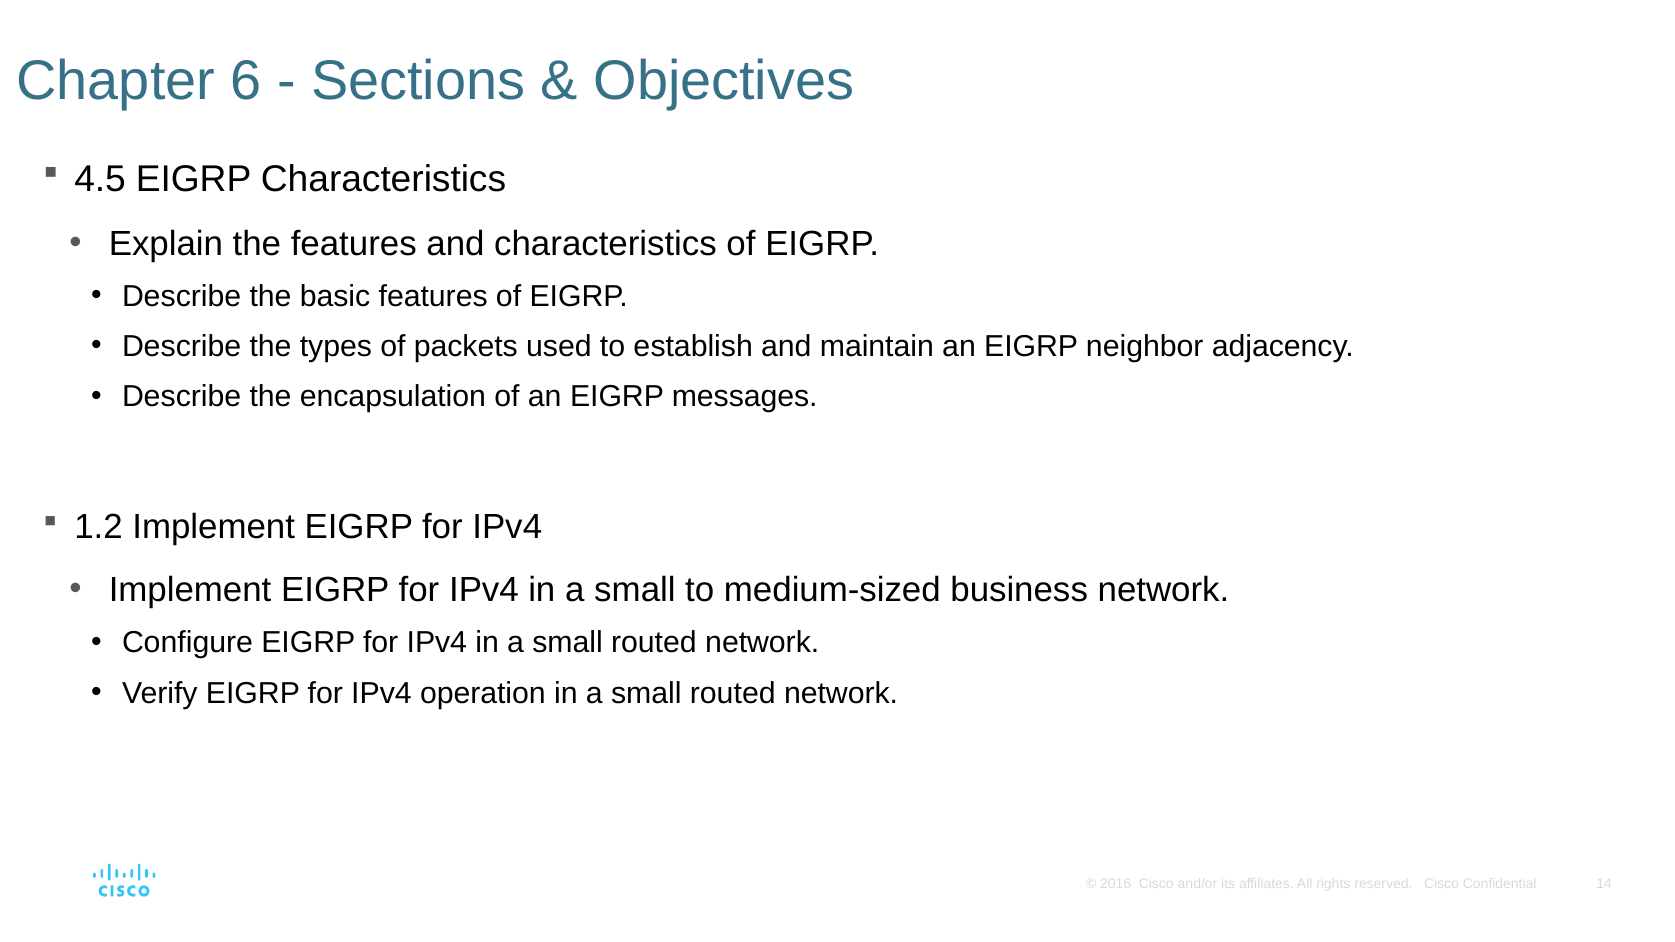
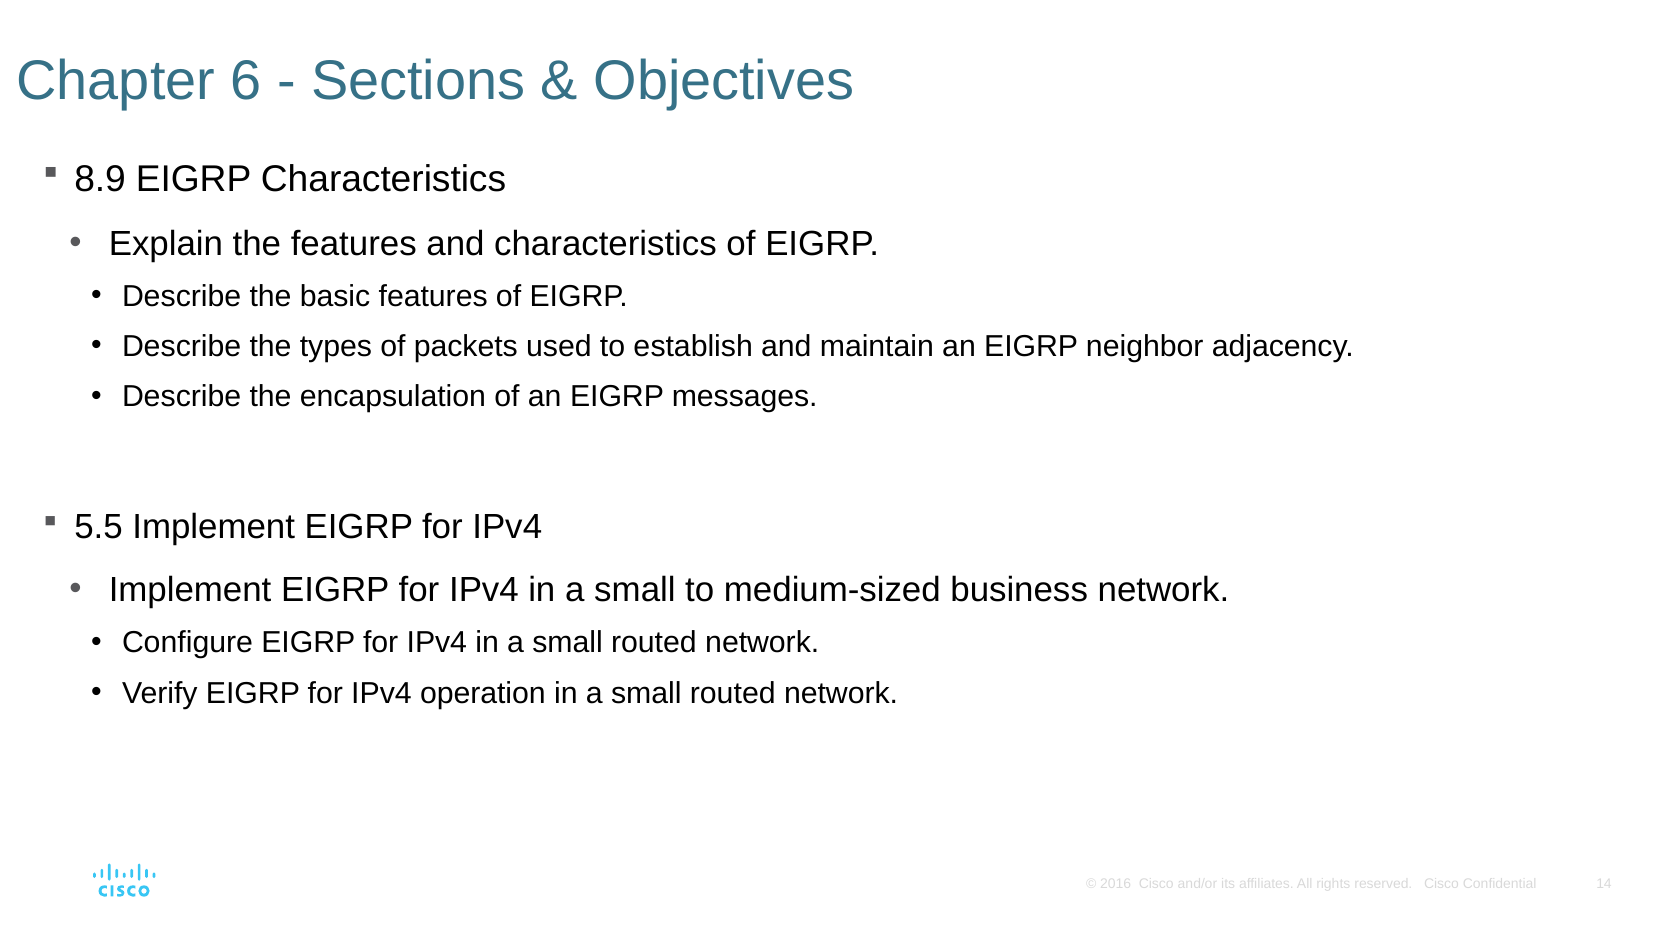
4.5: 4.5 -> 8.9 (100, 180)
1.2: 1.2 -> 5.5 (98, 527)
